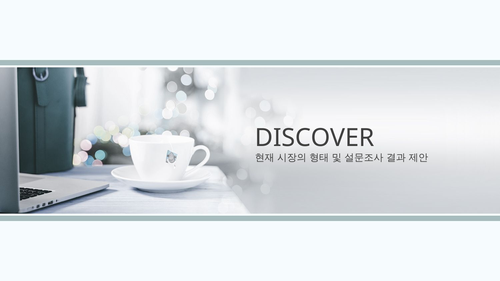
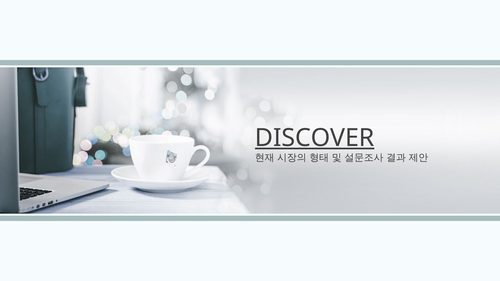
DISCOVER underline: none -> present (315, 138)
